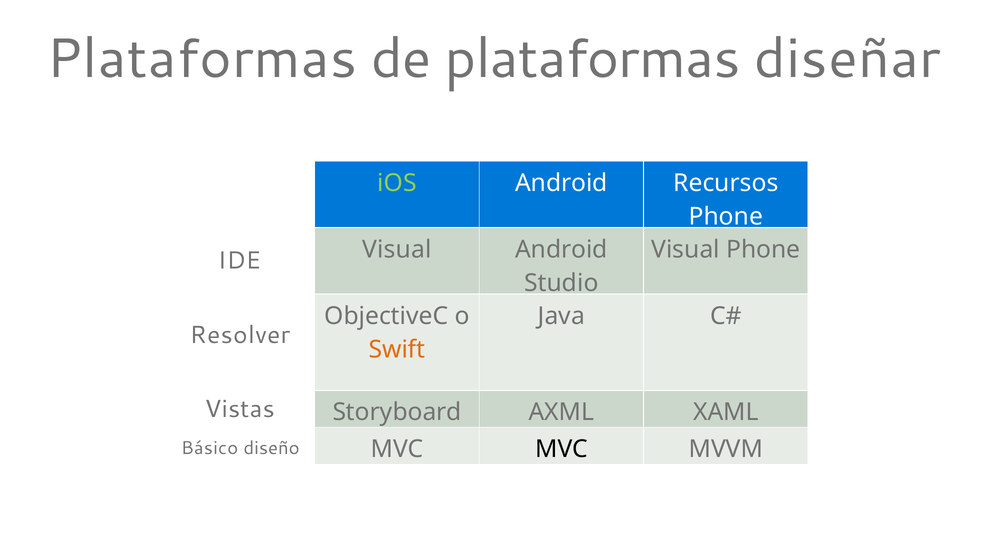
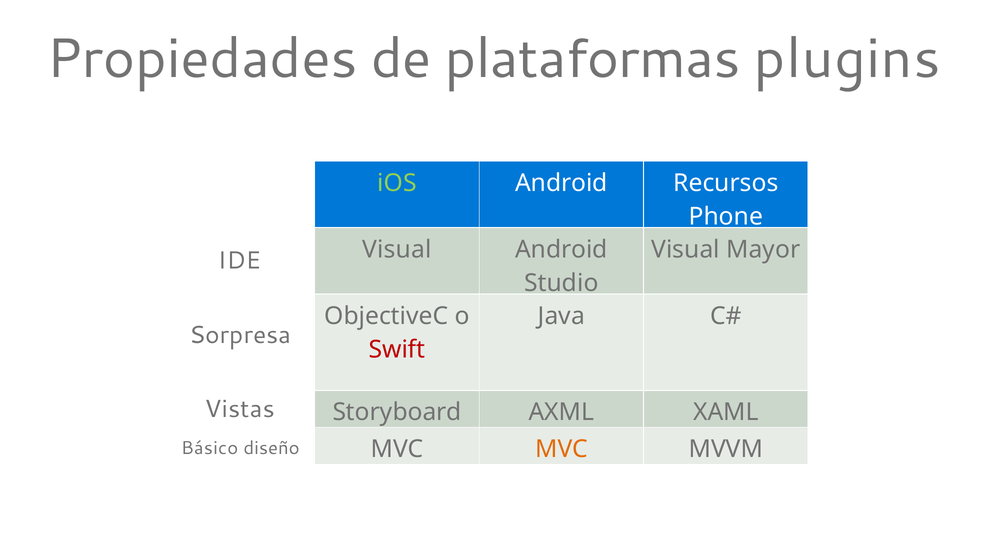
Plataformas: Plataformas -> Propiedades (202, 59)
diseñar: diseñar -> plugins (847, 59)
Visual Phone: Phone -> Mayor (763, 250)
Resolver: Resolver -> Sorpresa (240, 335)
Swift colour: orange -> red (397, 350)
MVC colour: black -> orange (562, 449)
